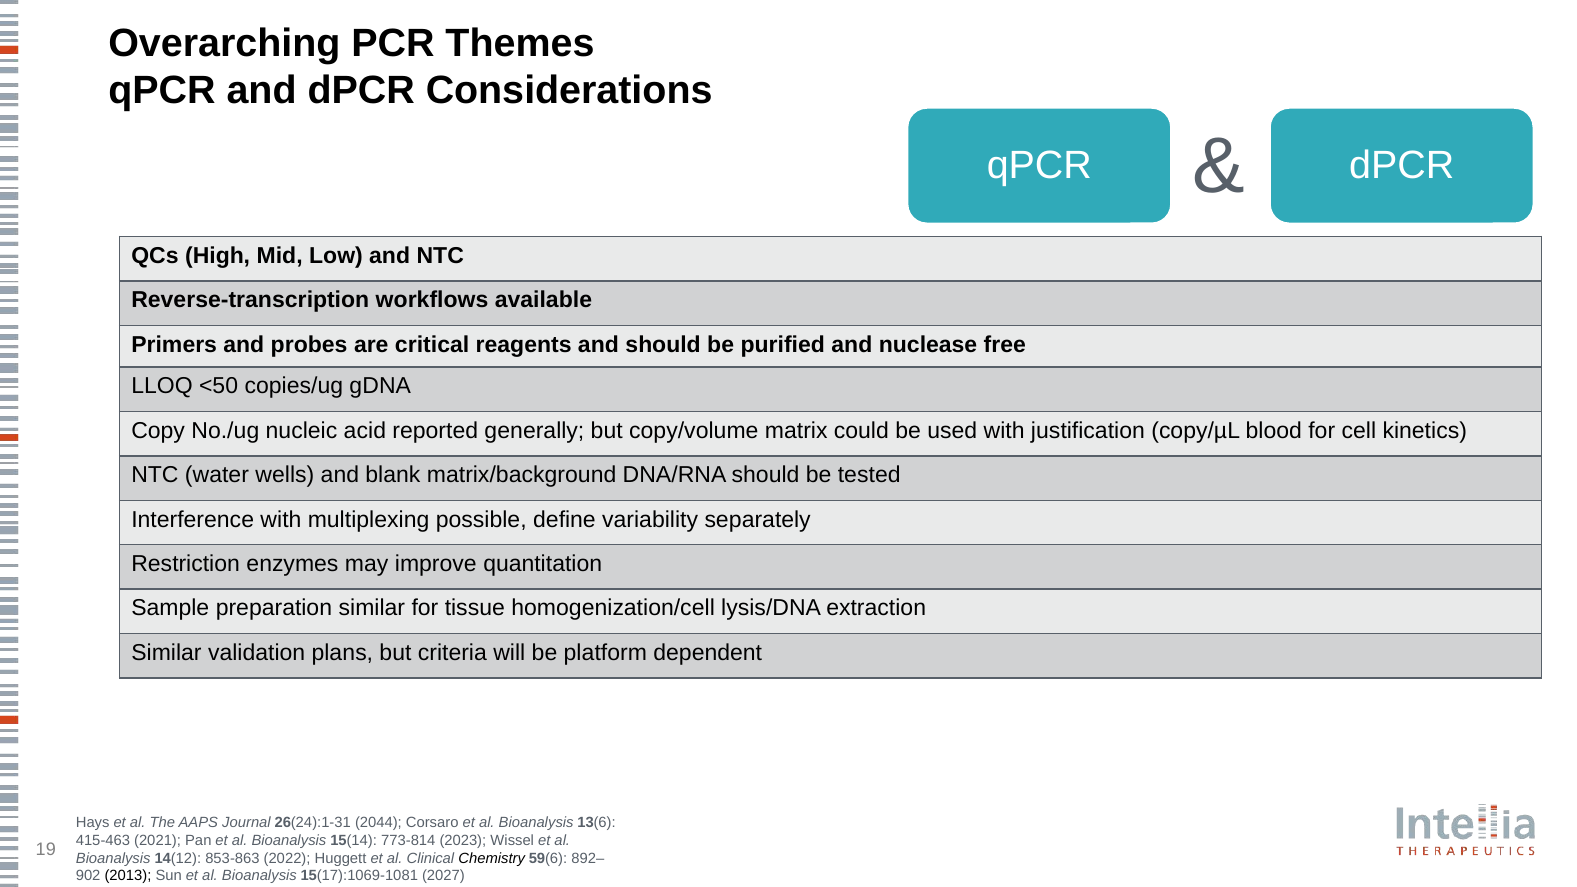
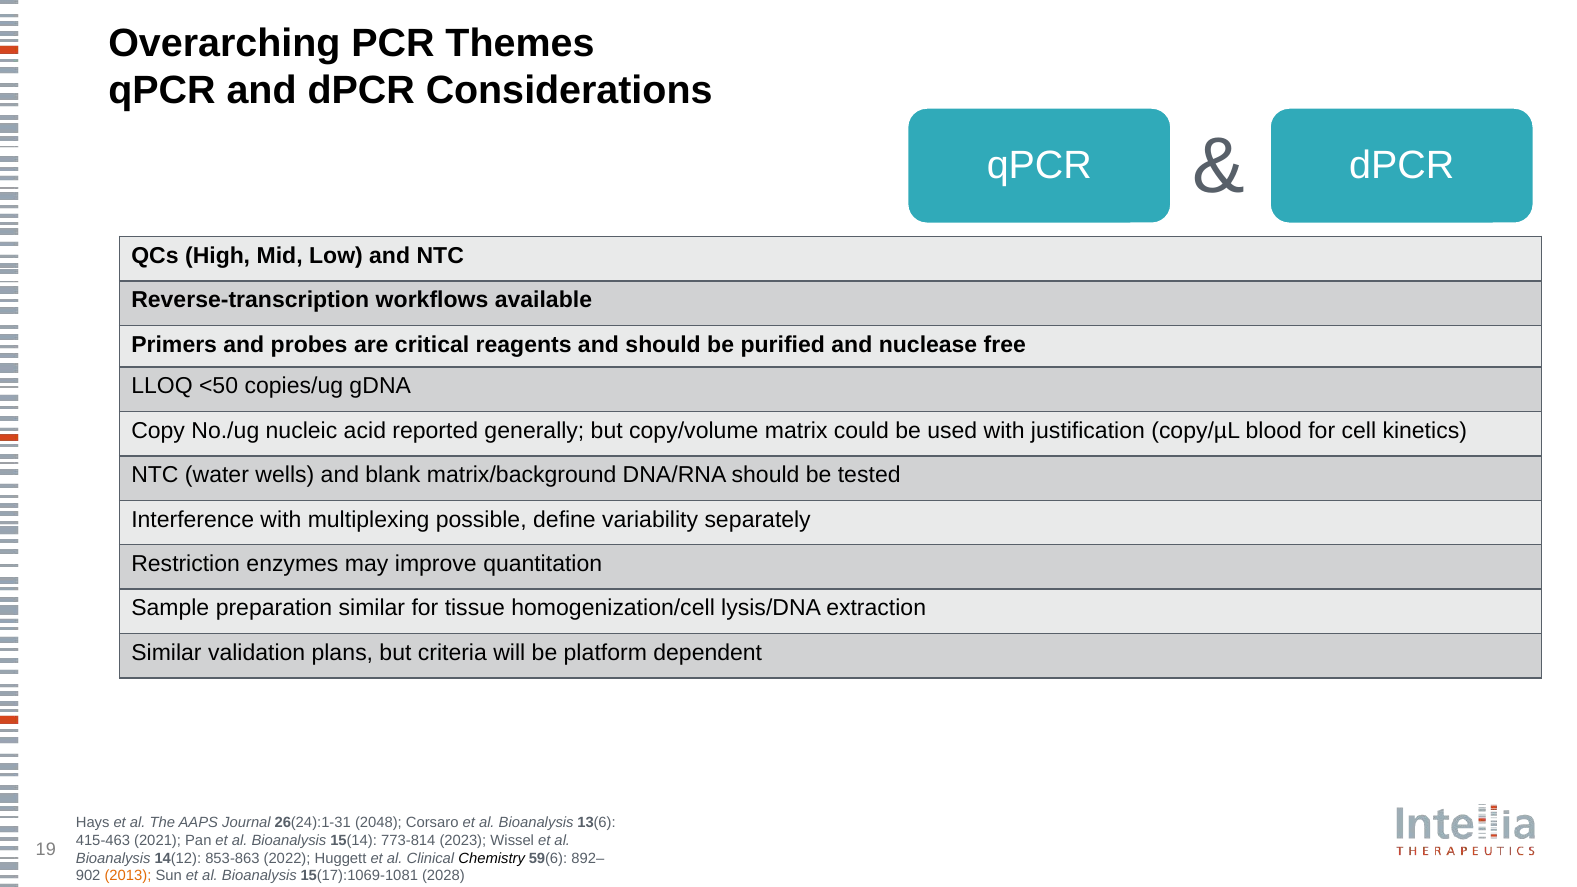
2044: 2044 -> 2048 (378, 823)
2013 colour: black -> orange (128, 876)
2027: 2027 -> 2028 (443, 876)
